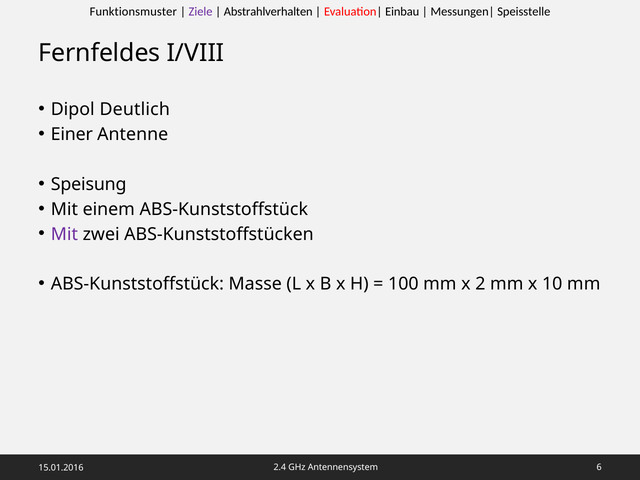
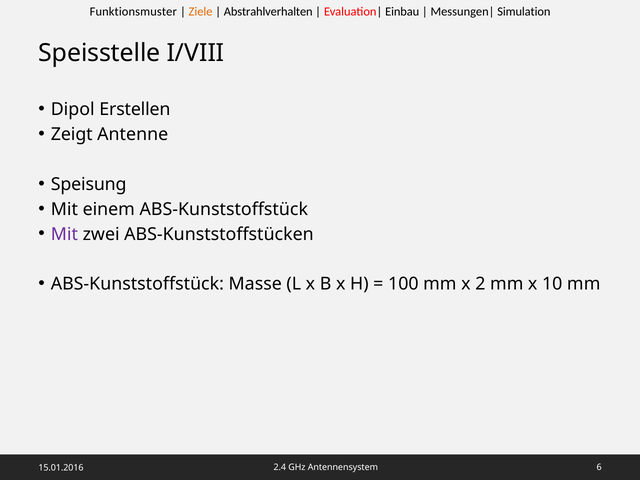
Ziele colour: purple -> orange (201, 11)
Speisstelle: Speisstelle -> Simulation (524, 11)
Fernfeldes: Fernfeldes -> Speisstelle (99, 53)
Deutlich: Deutlich -> Erstellen (135, 110)
Einer: Einer -> Zeigt (72, 134)
